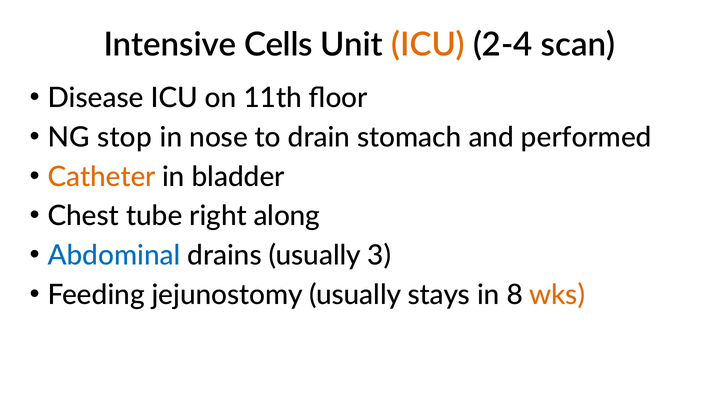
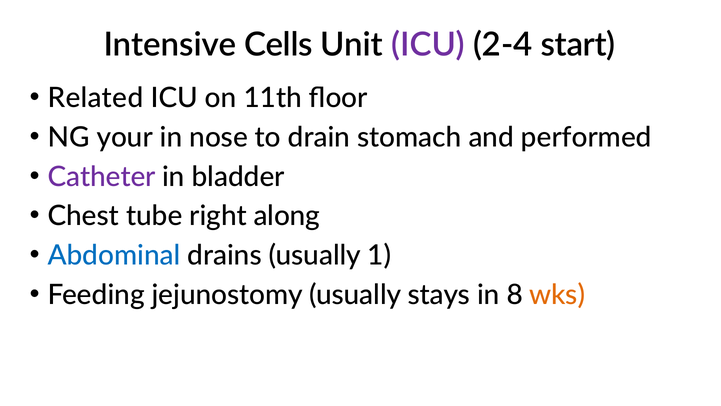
ICU colour: orange -> purple (428, 45)
scan: scan -> start (578, 45)
Disease: Disease -> Related (95, 98)
stop: stop -> your (125, 137)
Catheter colour: orange -> purple (102, 177)
3: 3 -> 1 (379, 255)
